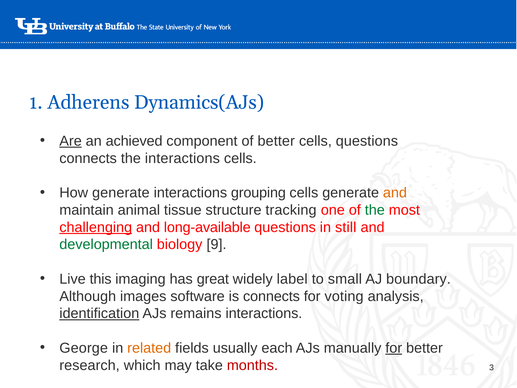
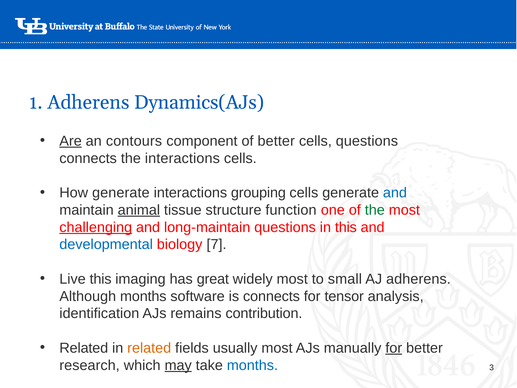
achieved: achieved -> contours (134, 141)
and colour: orange -> blue (395, 193)
animal underline: none -> present (139, 210)
tracking: tracking -> function (291, 210)
long-available: long-available -> long-maintain (207, 227)
in still: still -> this (346, 227)
developmental colour: green -> blue (106, 244)
9: 9 -> 7 (217, 244)
widely label: label -> most (292, 279)
AJ boundary: boundary -> adherens (418, 279)
Although images: images -> months (143, 296)
voting: voting -> tensor (344, 296)
identification underline: present -> none (99, 313)
remains interactions: interactions -> contribution (264, 313)
George: George -> Related (84, 348)
usually each: each -> most (277, 348)
may underline: none -> present (178, 365)
months colour: red -> blue (252, 365)
